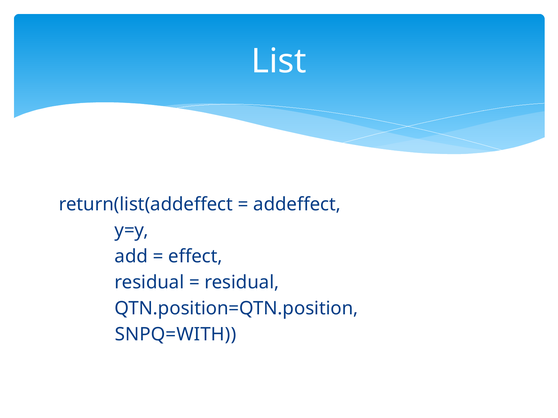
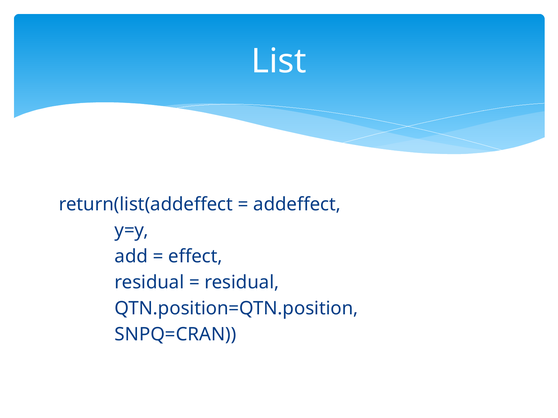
SNPQ=WITH: SNPQ=WITH -> SNPQ=CRAN (176, 335)
